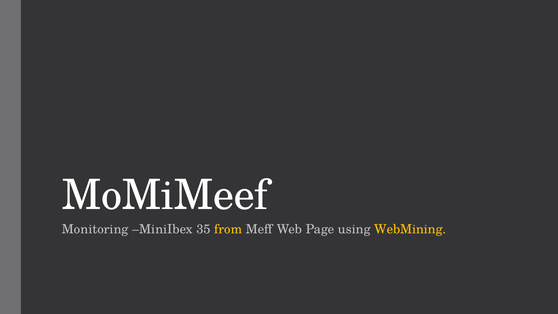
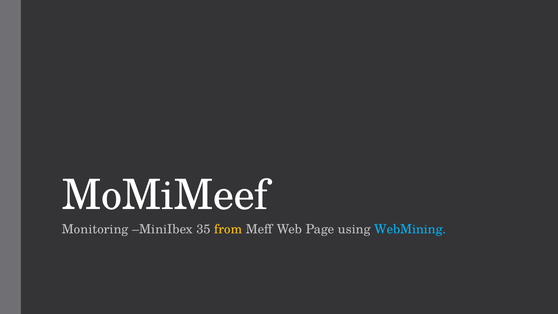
WebMining colour: yellow -> light blue (410, 229)
